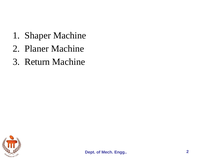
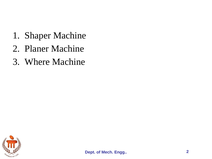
Return: Return -> Where (37, 62)
